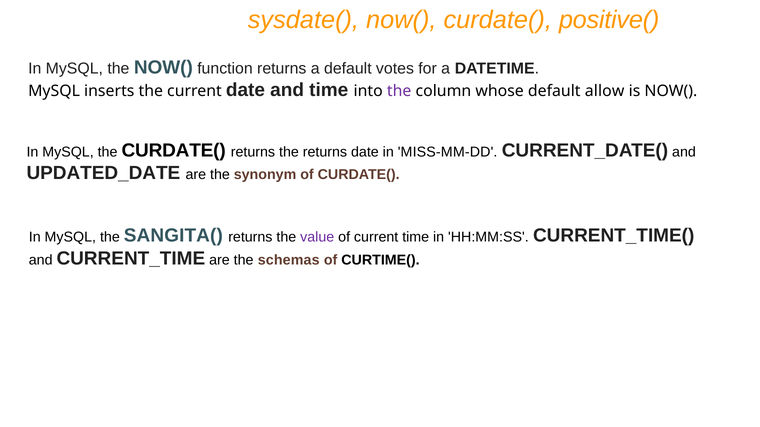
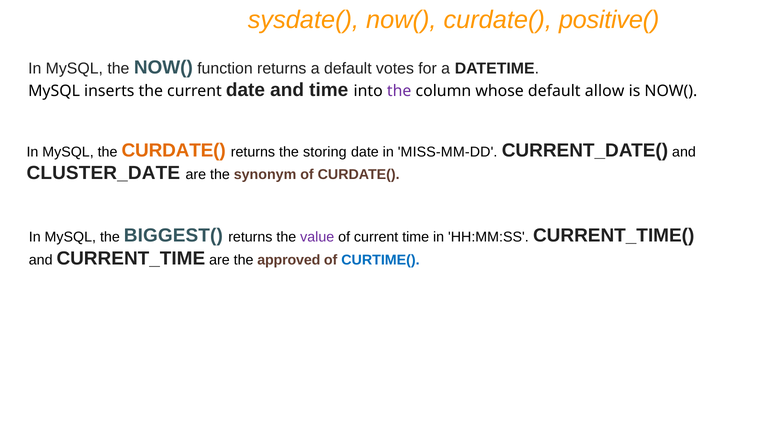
CURDATE( colour: black -> orange (174, 151)
the returns: returns -> storing (325, 152)
UPDATED_DATE: UPDATED_DATE -> CLUSTER_DATE (103, 173)
SANGITA(: SANGITA( -> BIGGEST( (173, 236)
schemas: schemas -> approved (289, 260)
CURTIME( colour: black -> blue (380, 260)
